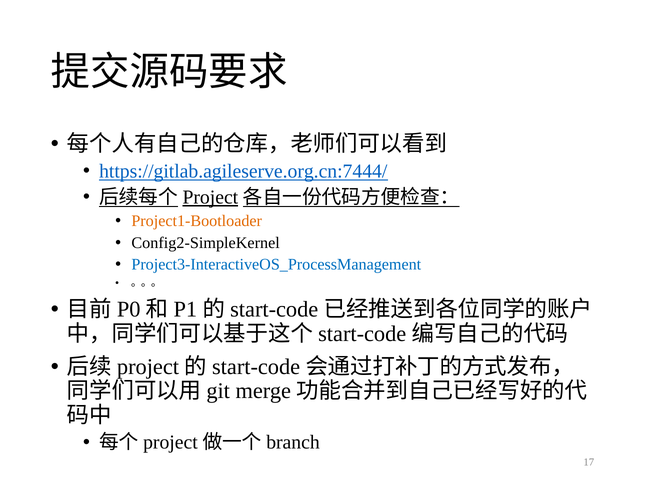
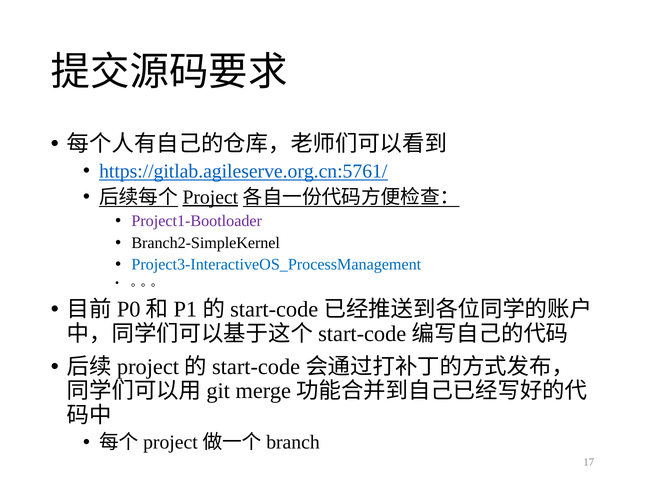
https://gitlab.agileserve.org.cn:7444/: https://gitlab.agileserve.org.cn:7444/ -> https://gitlab.agileserve.org.cn:5761/ (243, 171)
Project1-Bootloader colour: orange -> purple (197, 221)
Config2-SimpleKernel: Config2-SimpleKernel -> Branch2-SimpleKernel (206, 243)
